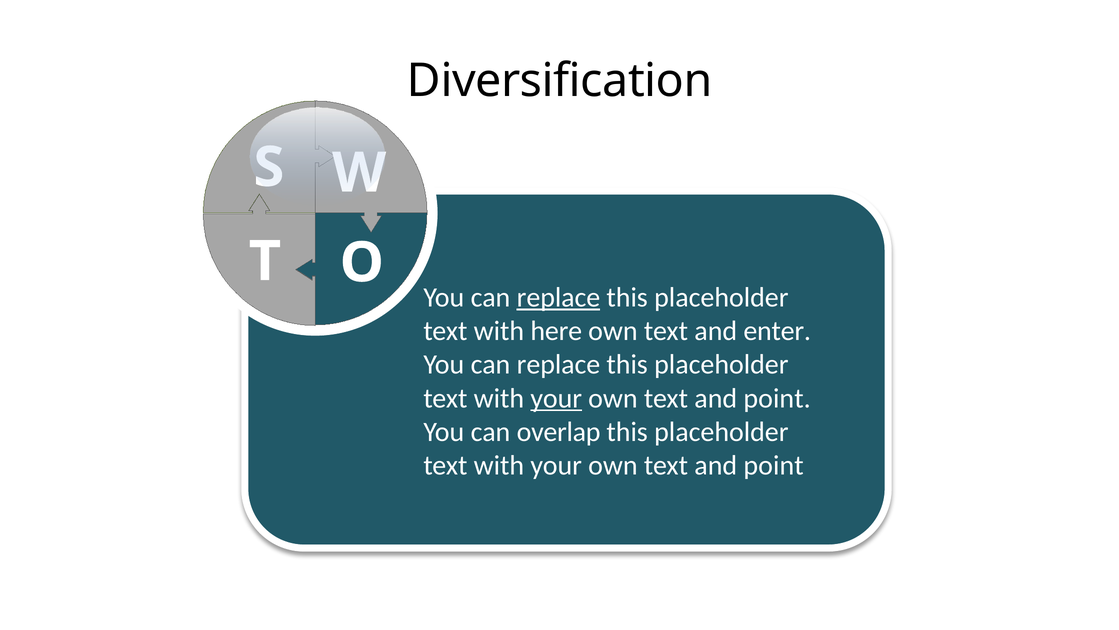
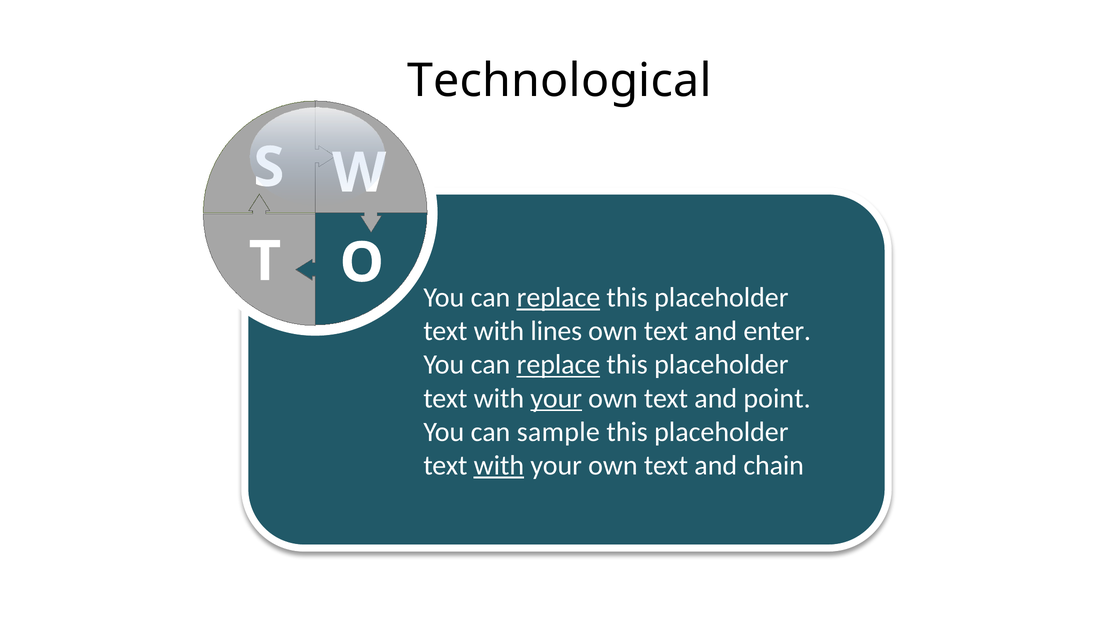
Diversification: Diversification -> Technological (559, 81)
here: here -> lines (556, 331)
replace underline: none -> present (558, 364)
overlap: overlap -> sample (558, 431)
with underline: none -> present (499, 465)
point: point -> chain (774, 465)
